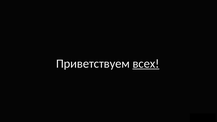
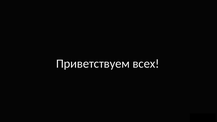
всех underline: present -> none (146, 64)
